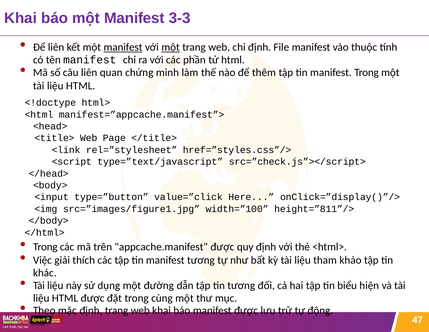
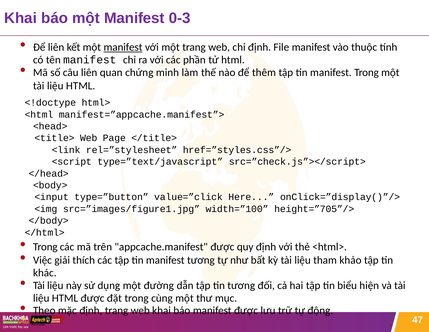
3-3: 3-3 -> 0-3 (180, 18)
một underline: present -> none (171, 47)
height=”811”/>: height=”811”/> -> height=”705”/> (314, 209)
